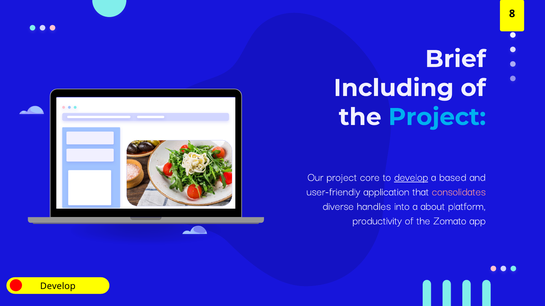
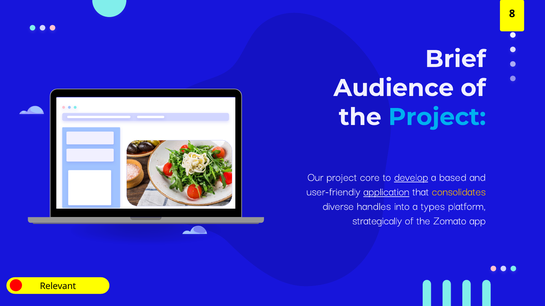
Including: Including -> Audience (394, 88)
application underline: none -> present (386, 192)
consolidates colour: pink -> yellow (459, 192)
about: about -> types (433, 206)
productivity: productivity -> strategically (377, 221)
Develop: Develop -> Relevant (58, 287)
